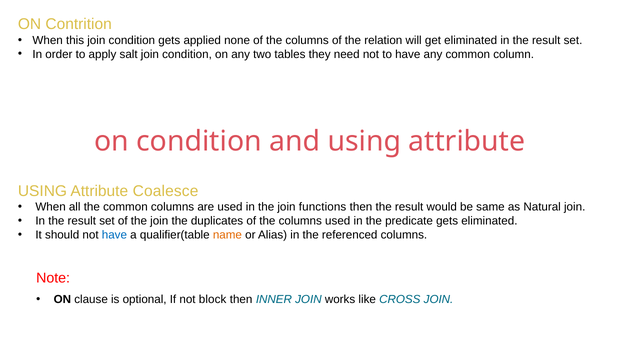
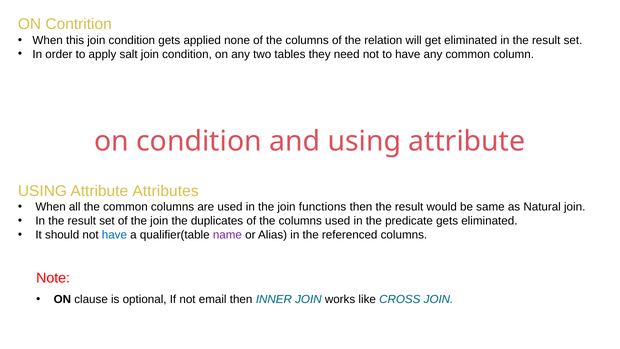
Coalesce: Coalesce -> Attributes (166, 191)
name colour: orange -> purple (227, 235)
block: block -> email (213, 299)
